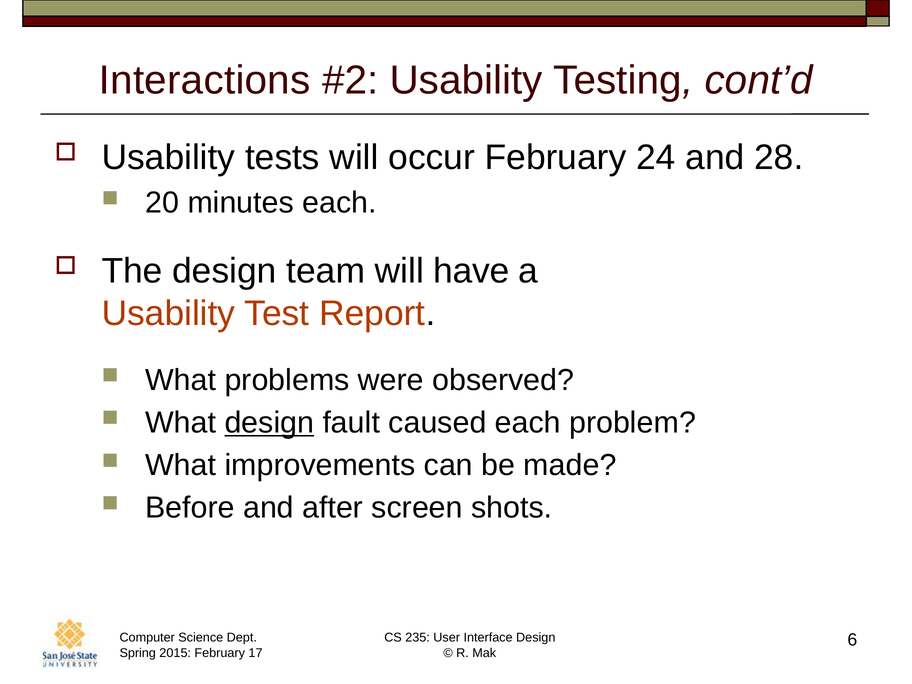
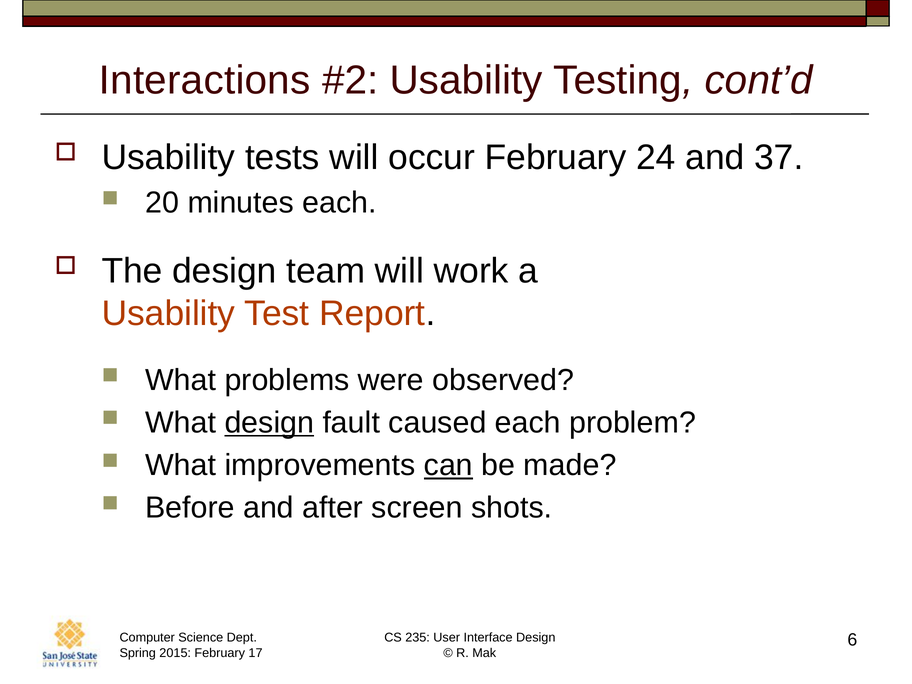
28: 28 -> 37 (779, 158)
have: have -> work (471, 271)
can underline: none -> present (448, 465)
